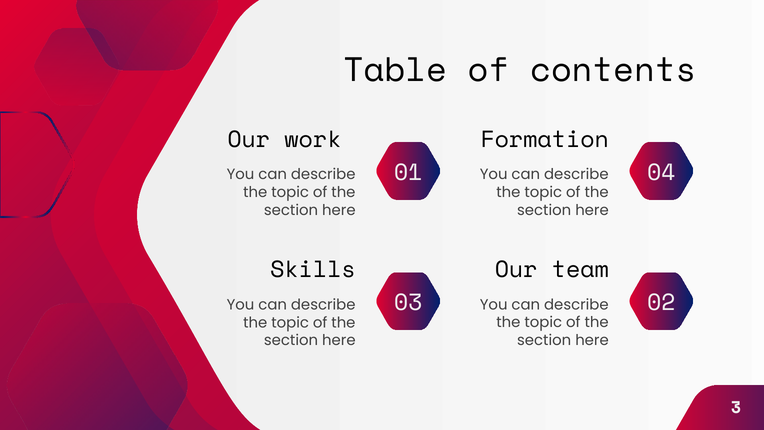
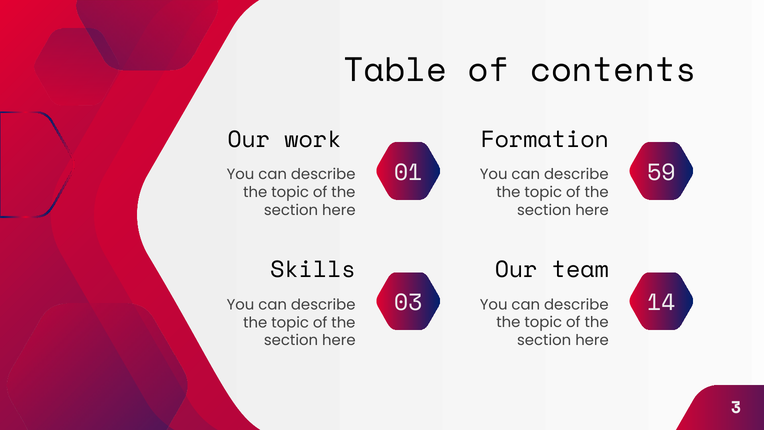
04: 04 -> 59 (661, 172)
02: 02 -> 14 (661, 303)
